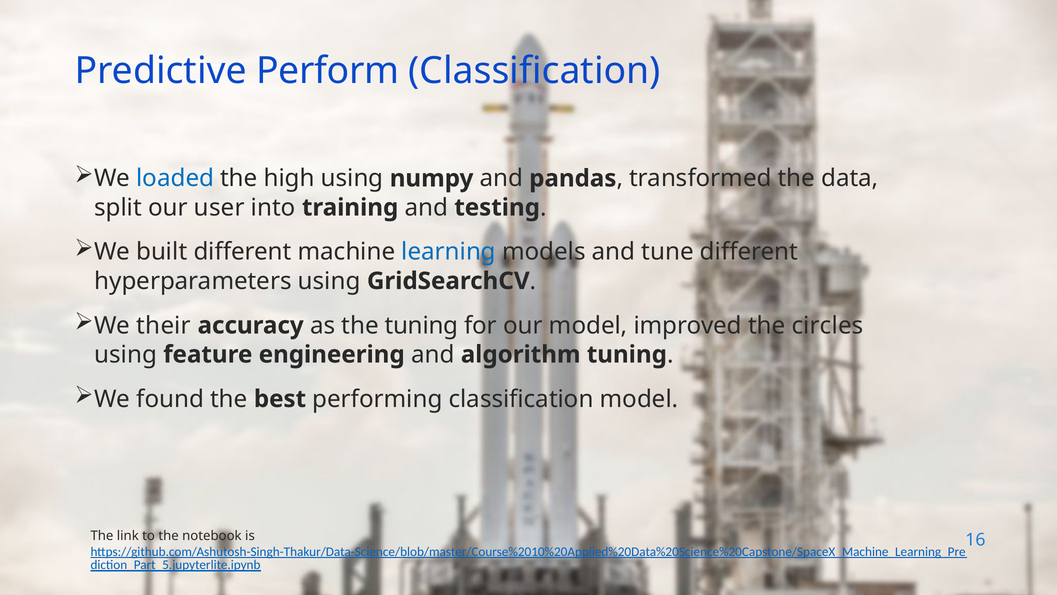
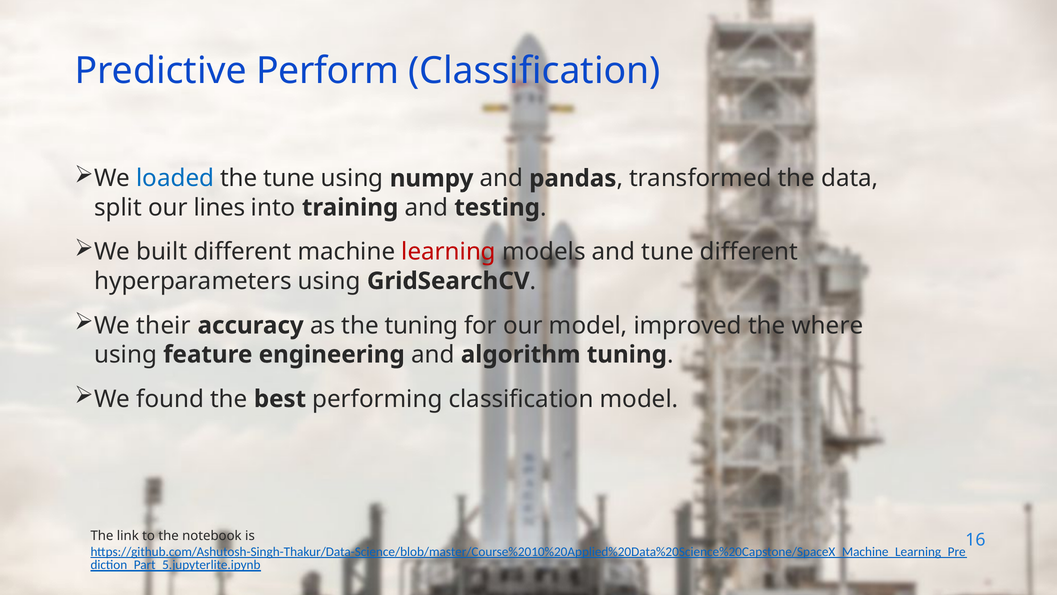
the high: high -> tune (289, 178)
user: user -> lines (219, 207)
learning colour: blue -> red (449, 252)
circles: circles -> where (828, 325)
